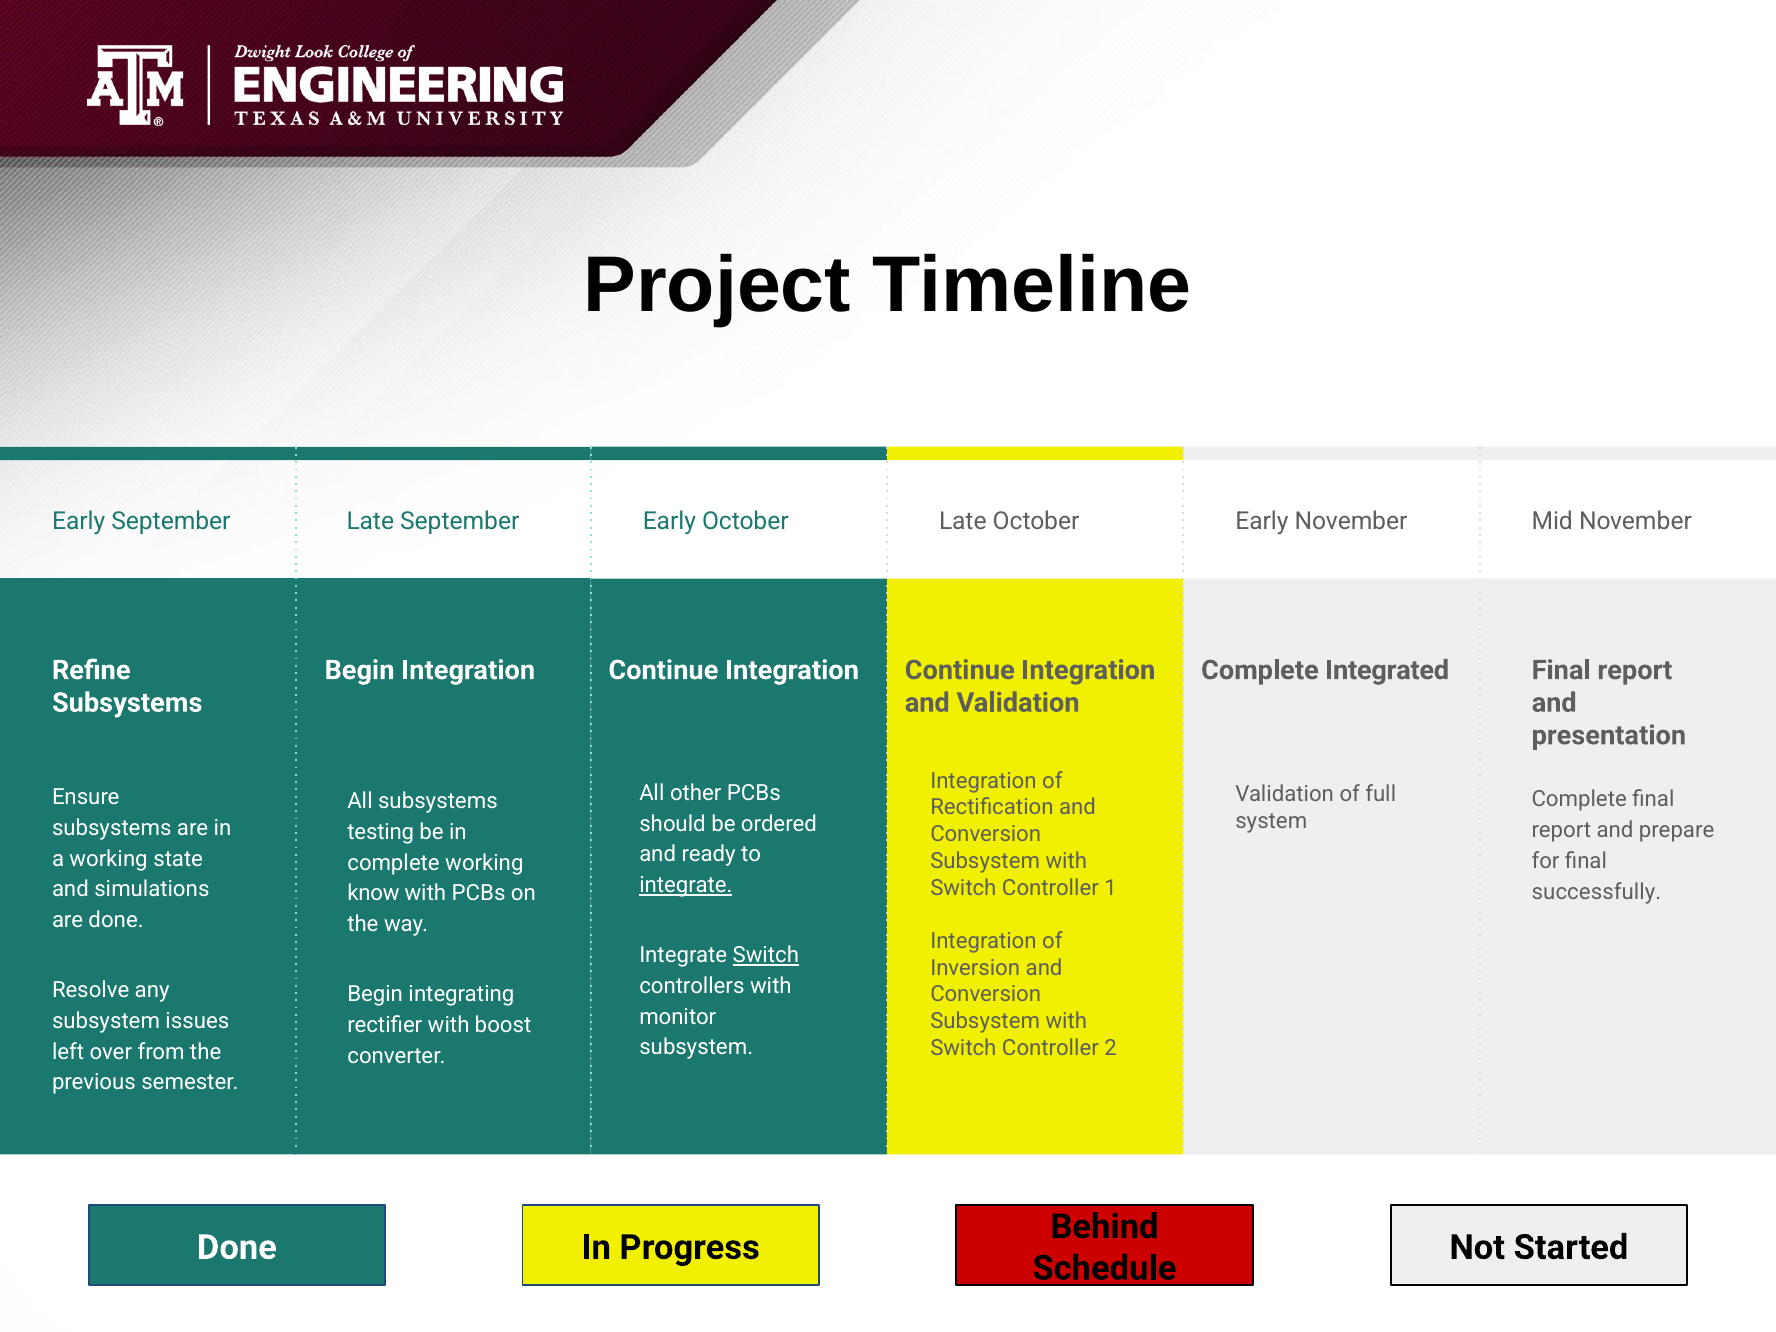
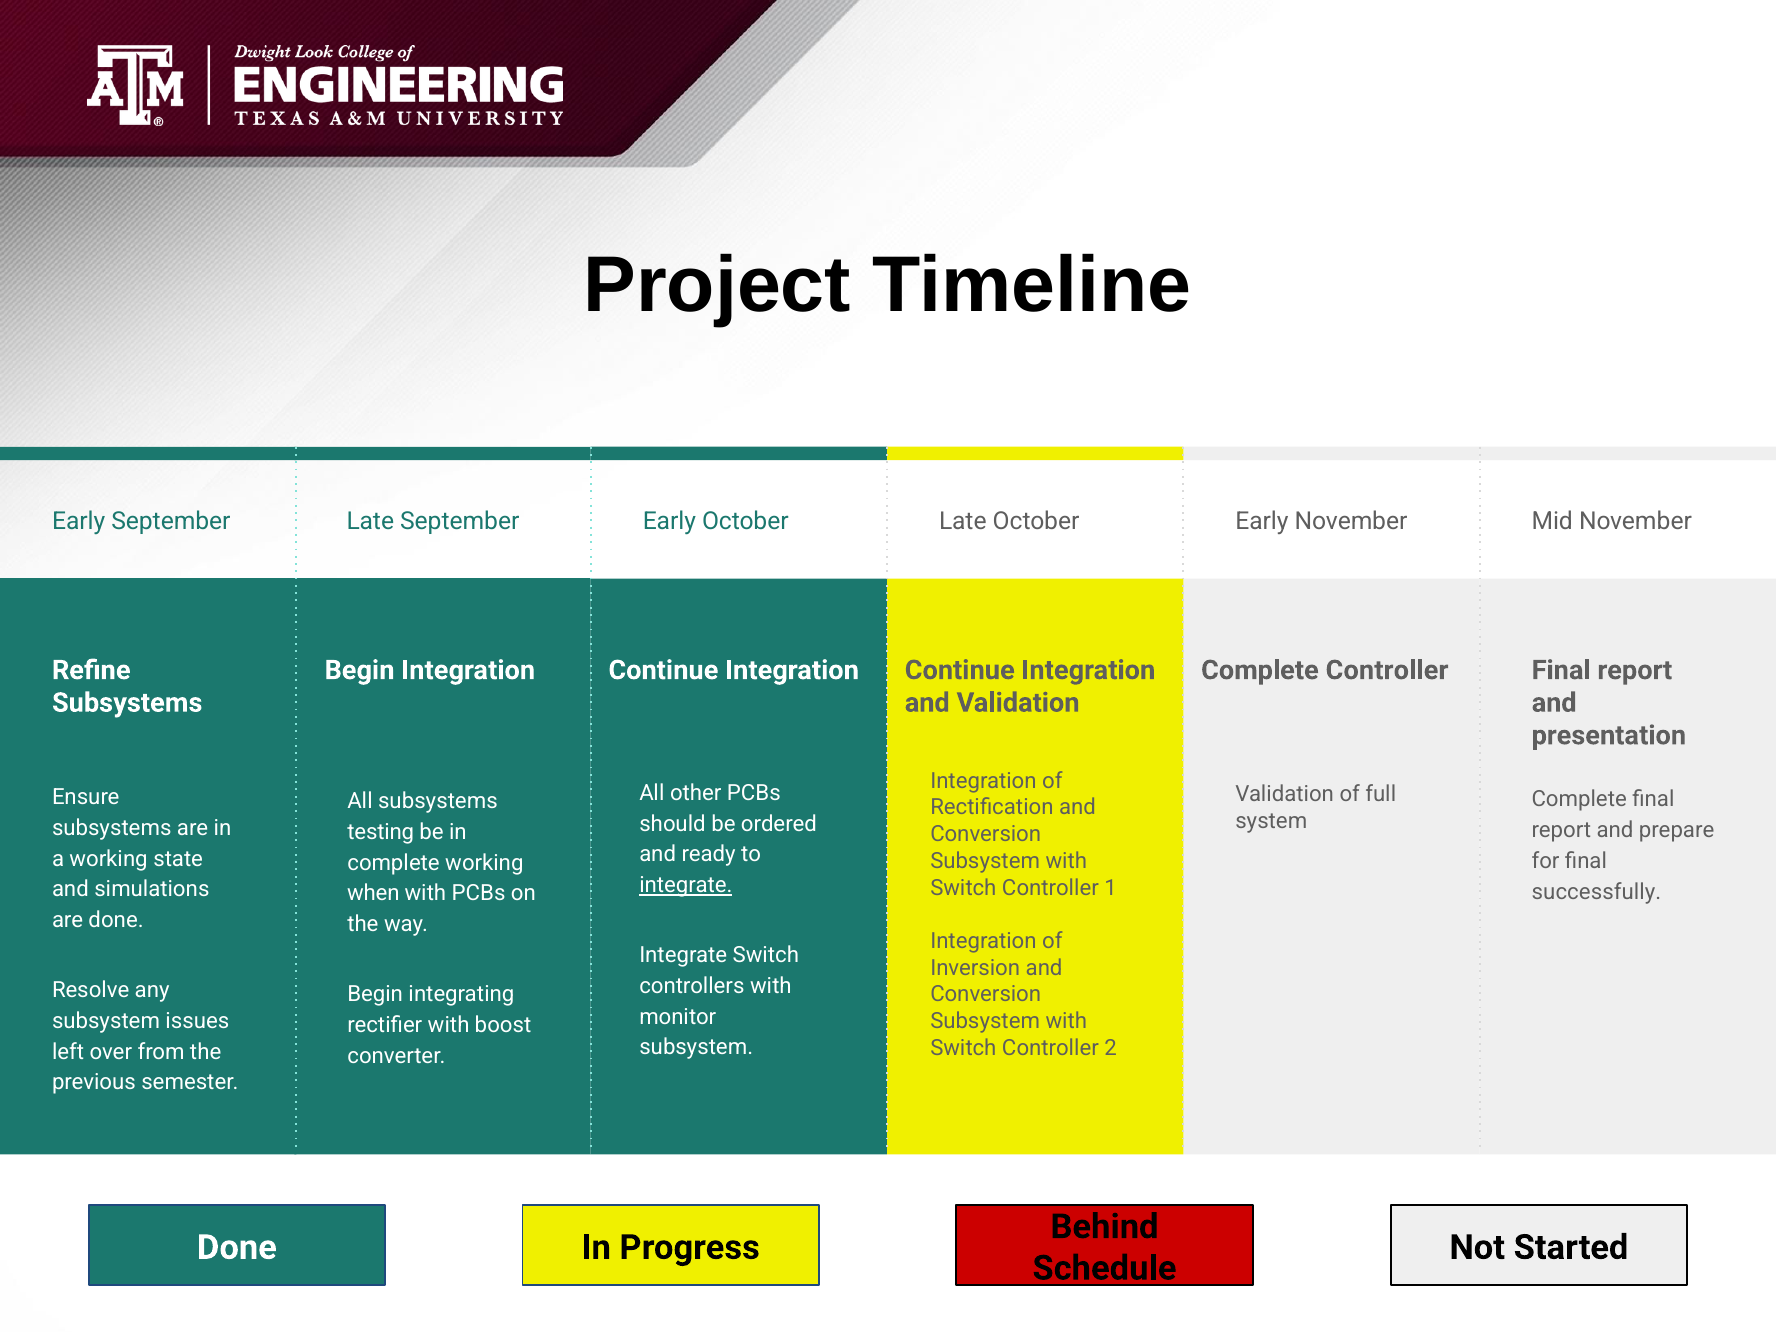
Complete Integrated: Integrated -> Controller (1387, 670)
know: know -> when (373, 894)
Switch underline: present -> none (766, 955)
